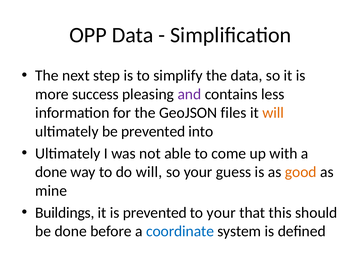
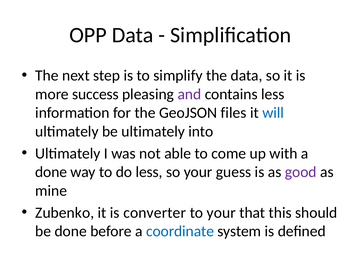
will colour: orange -> blue (273, 113)
be prevented: prevented -> ultimately (153, 131)
do will: will -> less (149, 172)
good colour: orange -> purple (301, 172)
Buildings: Buildings -> Zubenko (65, 212)
is prevented: prevented -> converter (155, 212)
